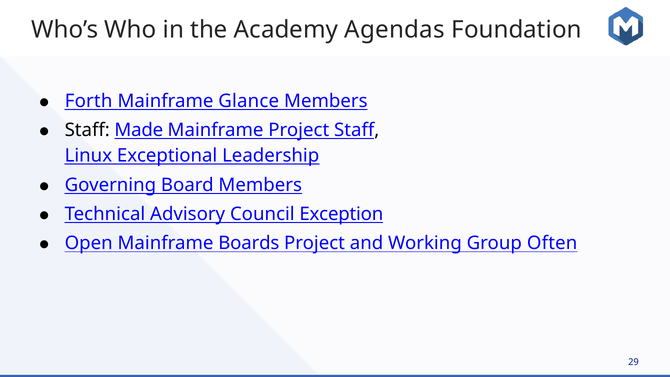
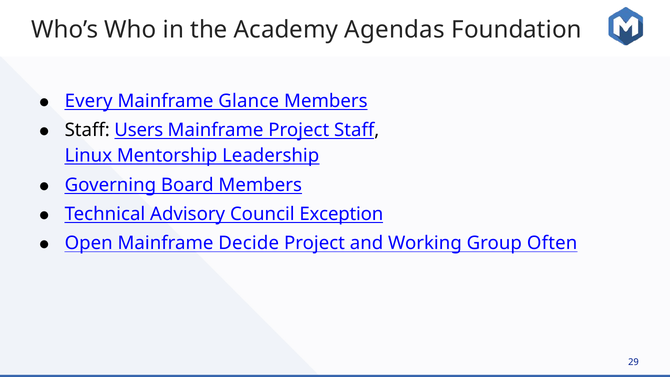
Forth: Forth -> Every (89, 101)
Made: Made -> Users (139, 130)
Exceptional: Exceptional -> Mentorship (167, 156)
Boards: Boards -> Decide (249, 243)
